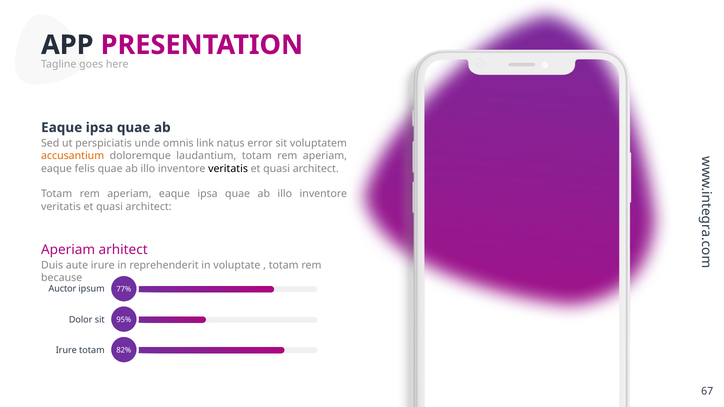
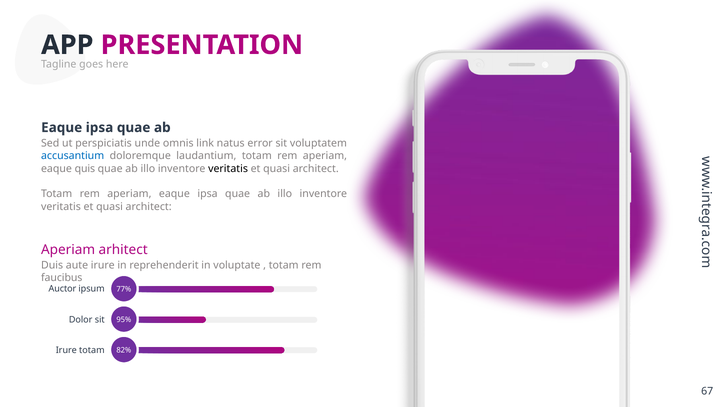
accusantium colour: orange -> blue (73, 156)
felis: felis -> quis (85, 169)
because: because -> faucibus (62, 278)
